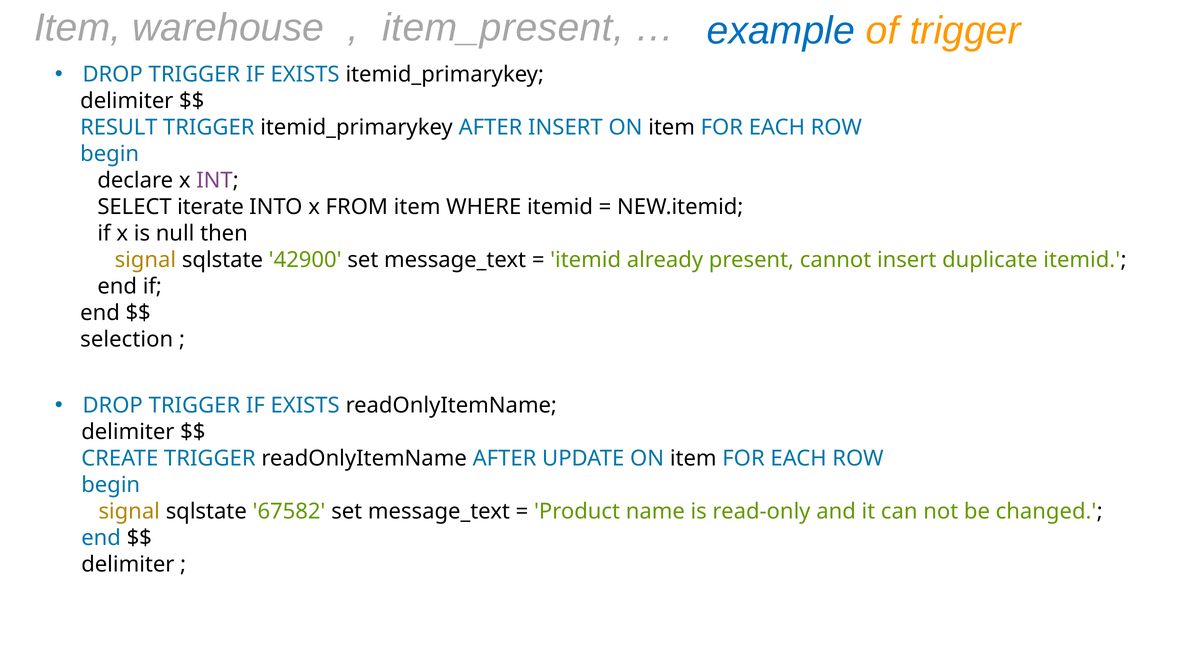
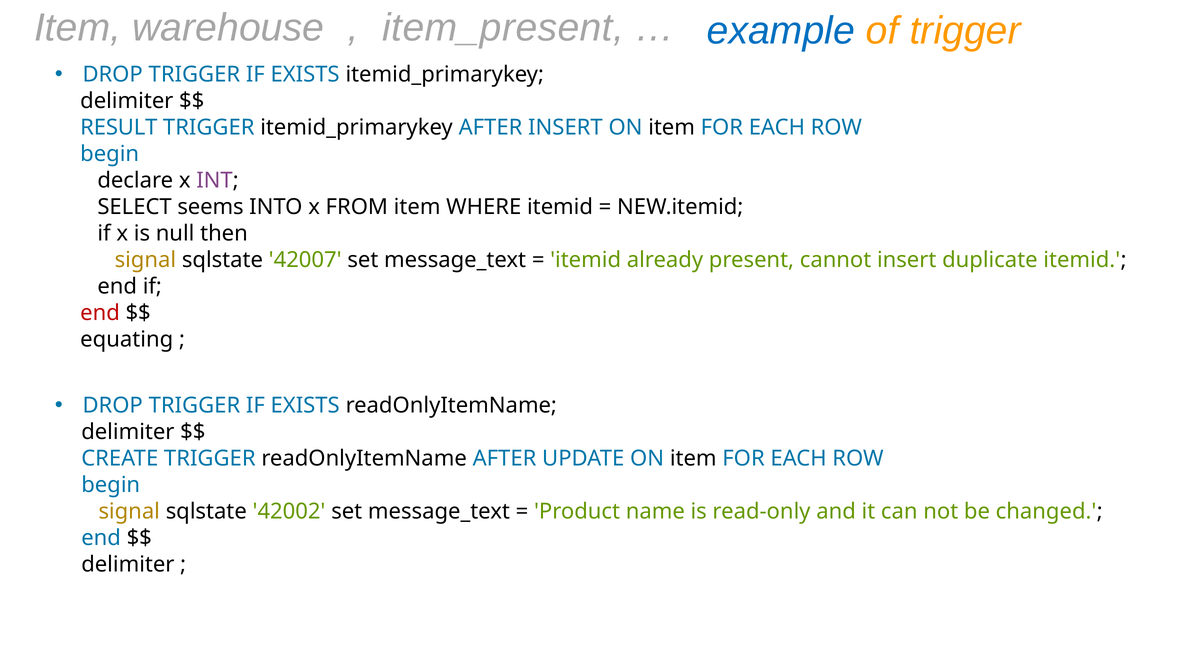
iterate: iterate -> seems (211, 207)
42900: 42900 -> 42007 (305, 260)
end colour: black -> red (100, 313)
selection: selection -> equating (127, 339)
67582: 67582 -> 42002 (289, 512)
